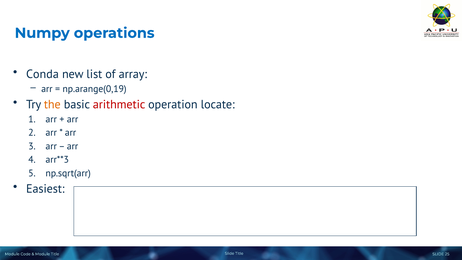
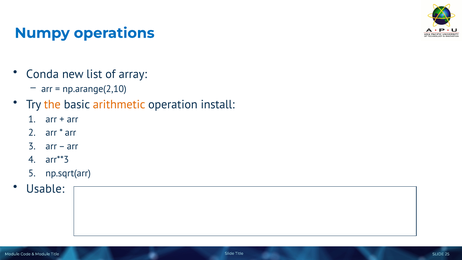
np.arange(0,19: np.arange(0,19 -> np.arange(2,10 (95, 89)
arithmetic colour: red -> orange (119, 104)
locate: locate -> install (218, 104)
Easiest: Easiest -> Usable (45, 189)
